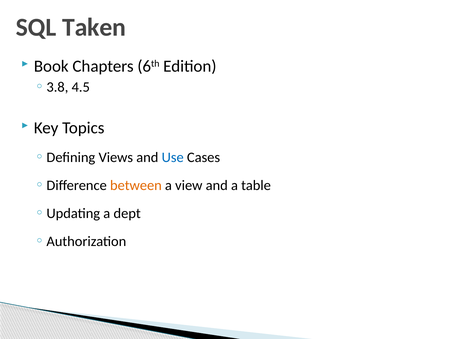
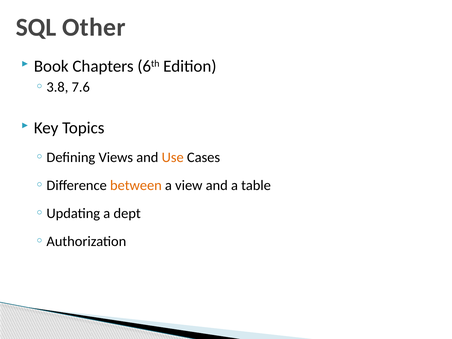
Taken: Taken -> Other (94, 27)
4.5: 4.5 -> 7.6 (81, 87)
Use colour: blue -> orange (173, 157)
